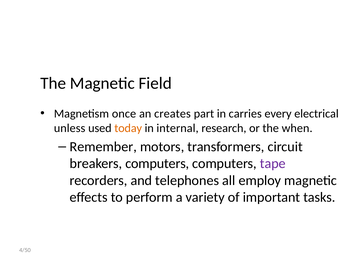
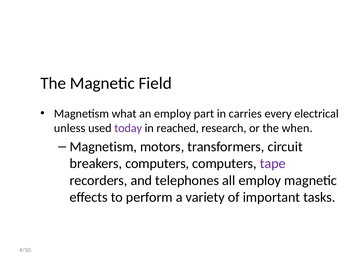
once: once -> what (124, 114)
an creates: creates -> employ (172, 114)
today colour: orange -> purple (128, 128)
internal: internal -> reached (178, 128)
Remember: Remember -> Magnetism (103, 147)
